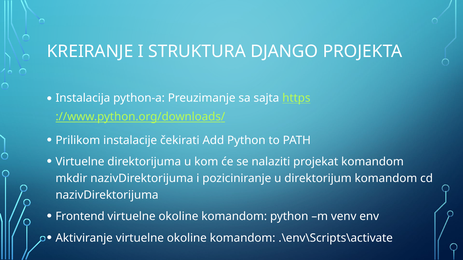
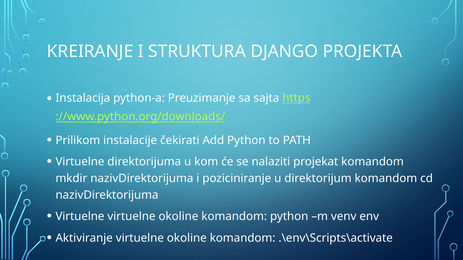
Frontend: Frontend -> Virtuelne (80, 217)
